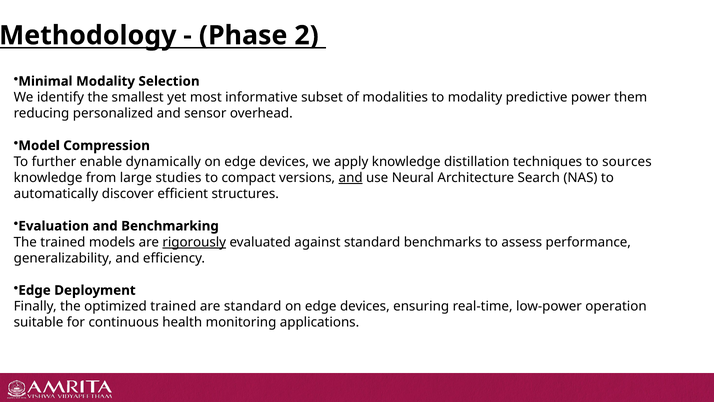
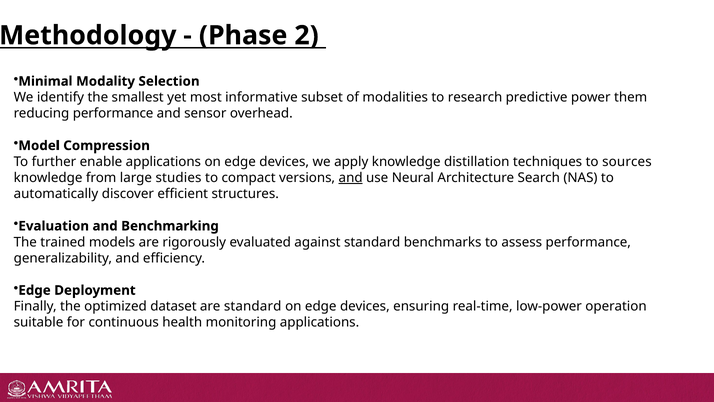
to modality: modality -> research (475, 97)
reducing personalized: personalized -> performance (113, 113)
enable dynamically: dynamically -> applications (163, 162)
rigorously underline: present -> none (194, 242)
optimized trained: trained -> dataset (173, 306)
